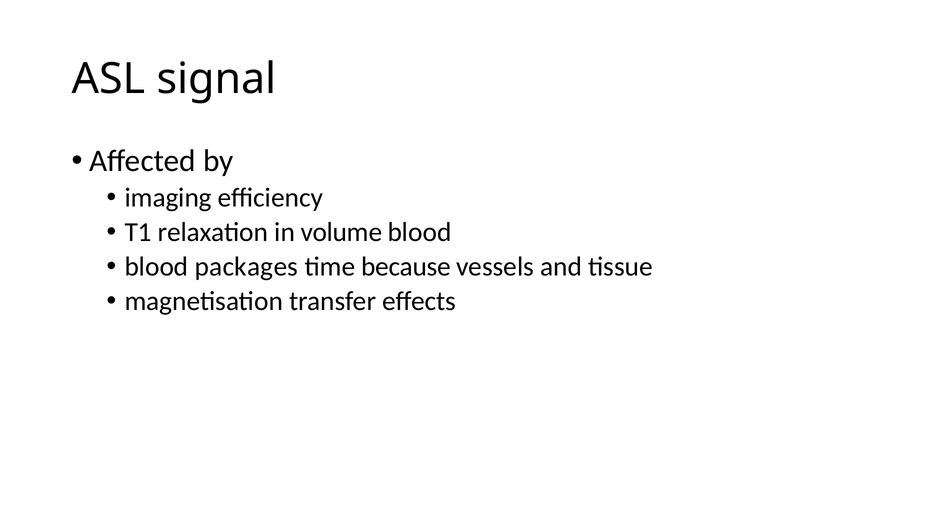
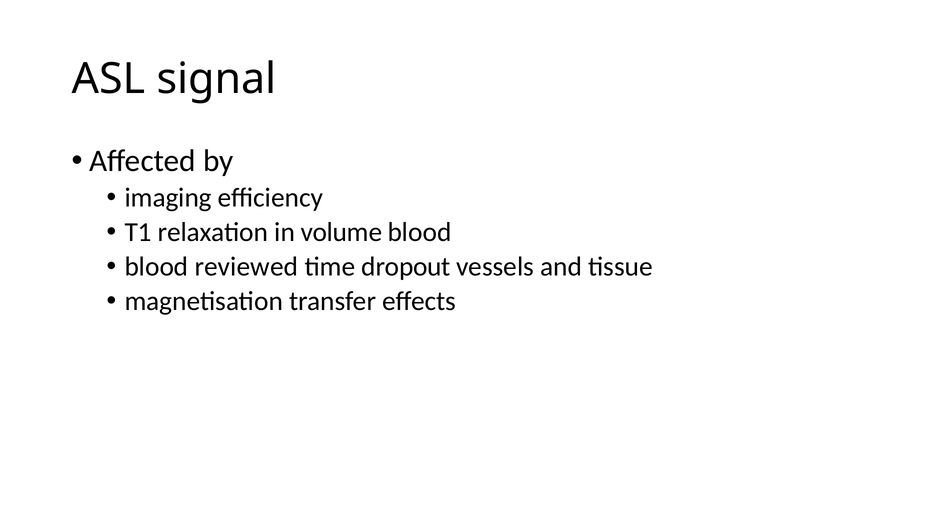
packages: packages -> reviewed (246, 267)
because: because -> dropout (406, 267)
